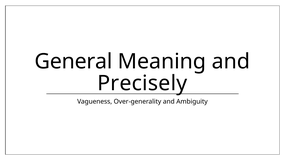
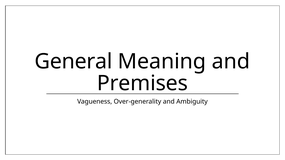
Precisely: Precisely -> Premises (142, 83)
